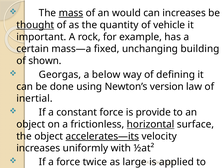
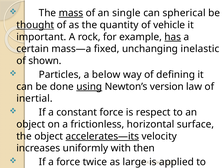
would: would -> single (126, 13)
can increases: increases -> spherical (184, 13)
has underline: none -> present (173, 37)
building: building -> inelastic (200, 49)
Georgas: Georgas -> Particles (60, 75)
using underline: none -> present (89, 87)
provide: provide -> respect (153, 112)
horizontal underline: present -> none (151, 124)
½at²: ½at² -> then (144, 148)
